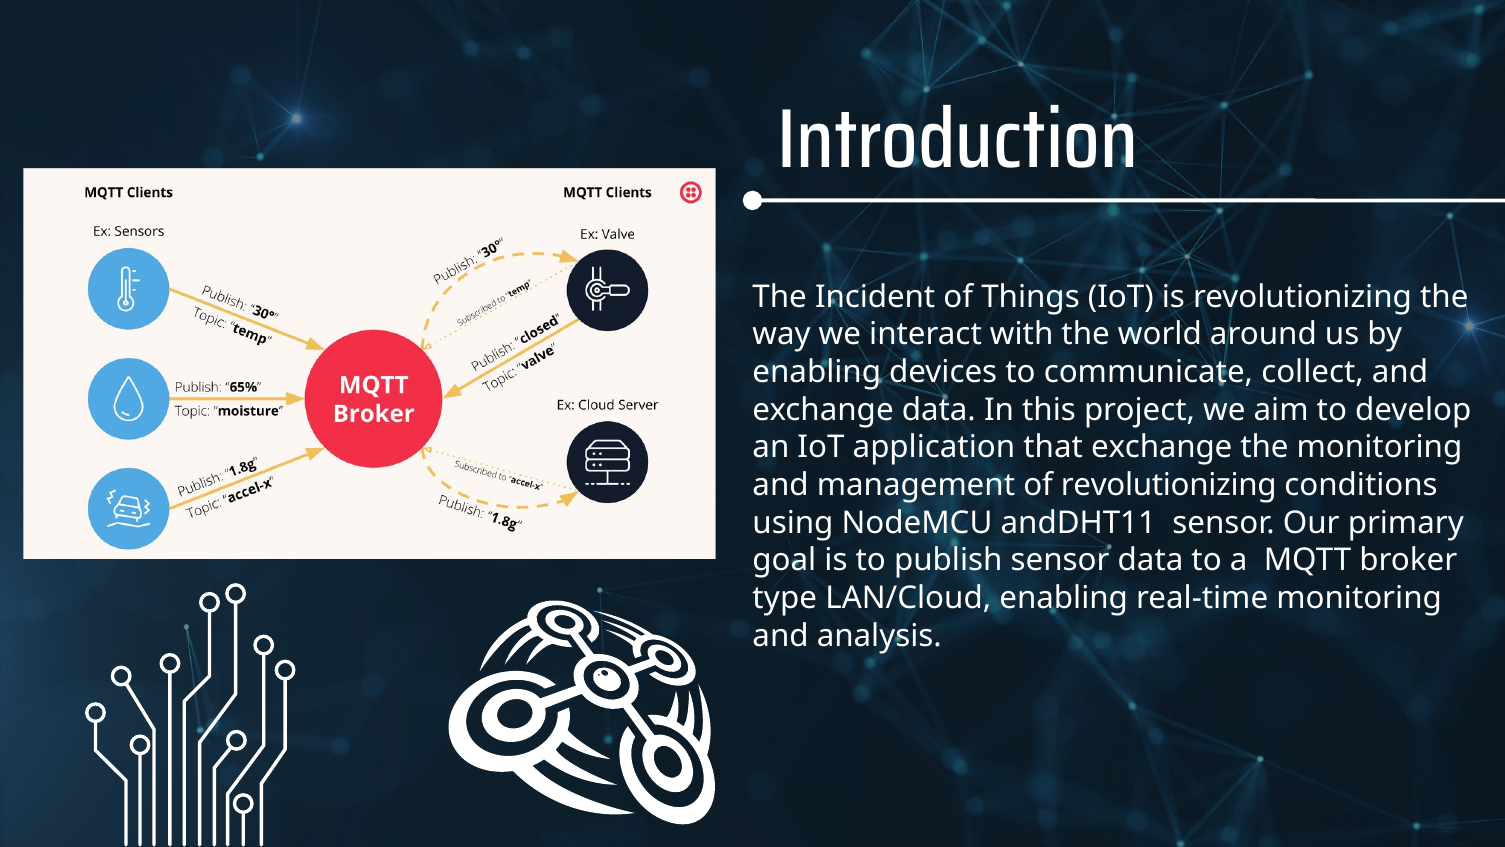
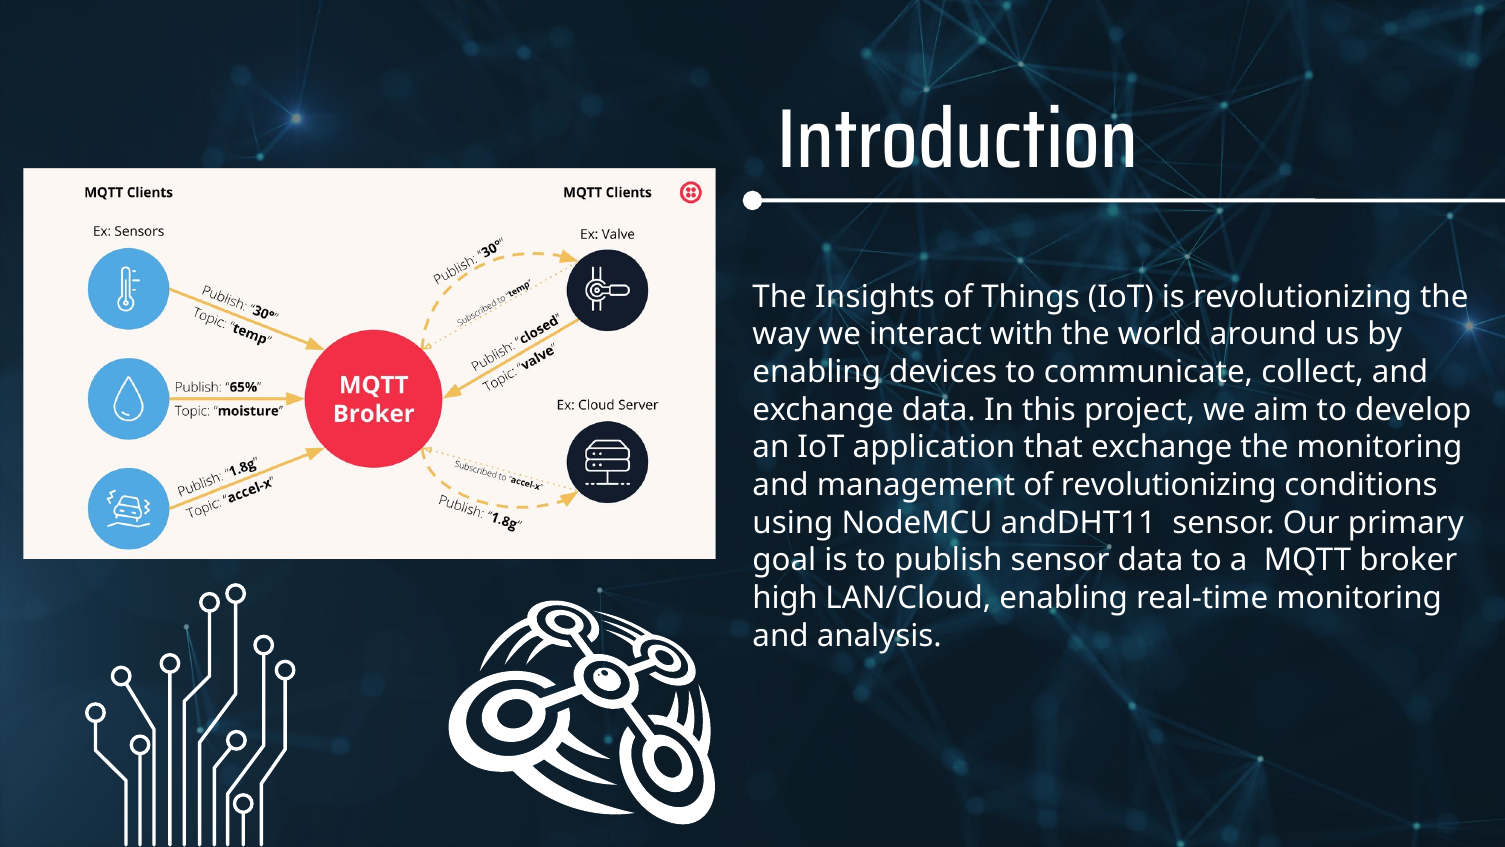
Incident: Incident -> Insights (875, 297)
type: type -> high (785, 598)
